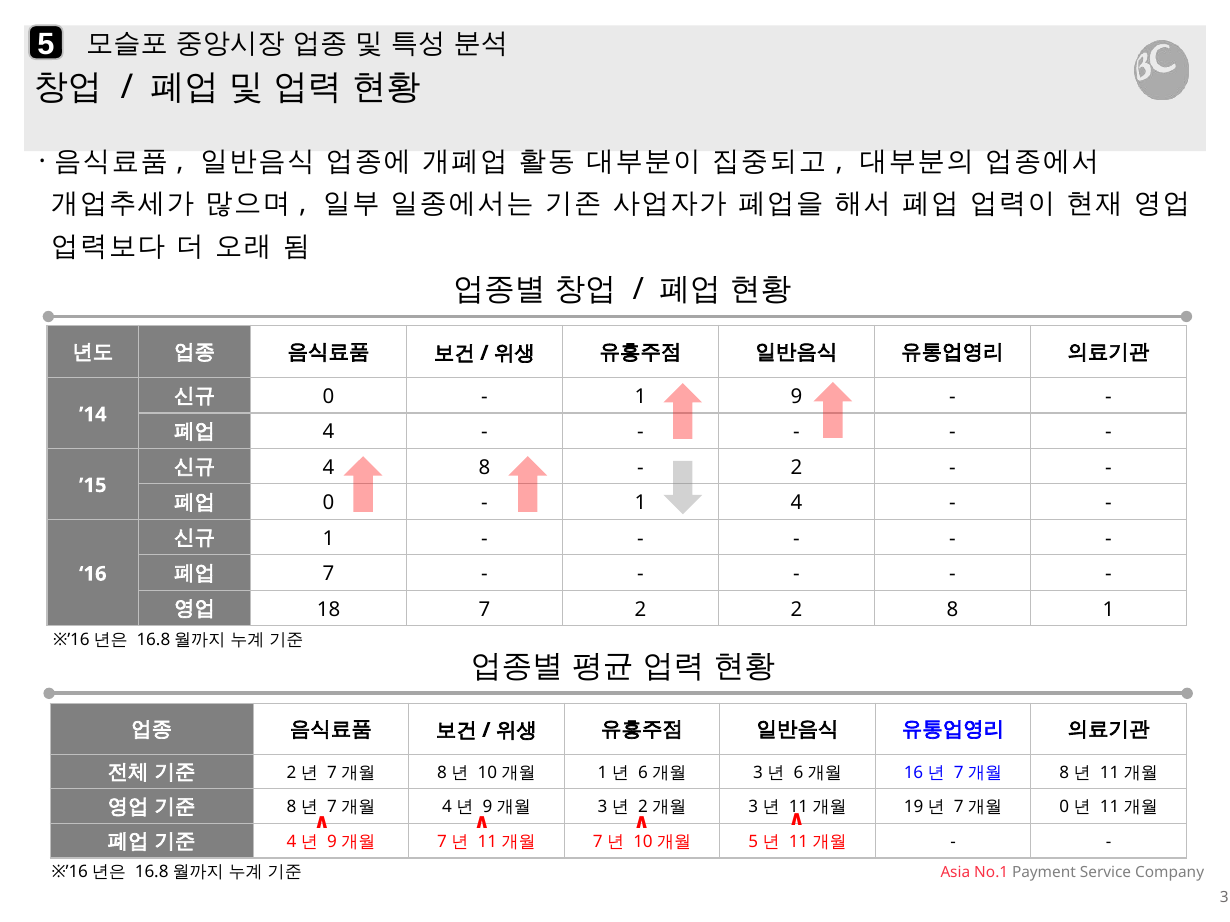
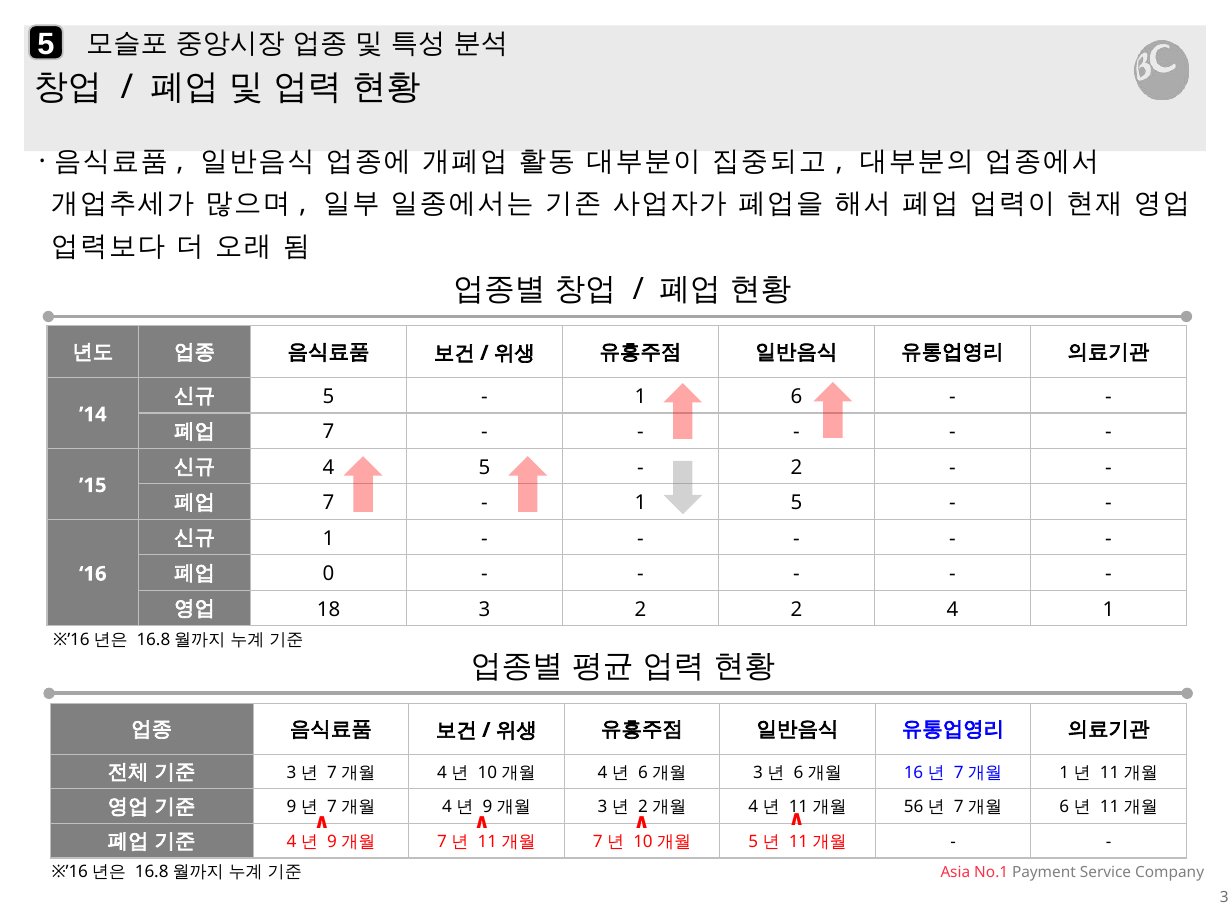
0: 0 -> 5 (329, 397)
1 9: 9 -> 6 (796, 397)
4: 4 -> 7 (329, 432)
4 8: 8 -> 5 (485, 468)
0: 0 -> 7 (329, 503)
1 4: 4 -> 5 (796, 503)
7: 7 -> 0 (329, 574)
18 7: 7 -> 3 (485, 610)
2 8: 8 -> 4 (952, 610)
2: 2 -> 3 (291, 773)
8: 8 -> 4 (442, 773)
1: 1 -> 4 (603, 773)
8: 8 -> 1 (1064, 773)
8: 8 -> 9 (291, 808)
3: 3 -> 4 (753, 808)
19: 19 -> 56 (914, 808)
0: 0 -> 6 (1064, 808)
